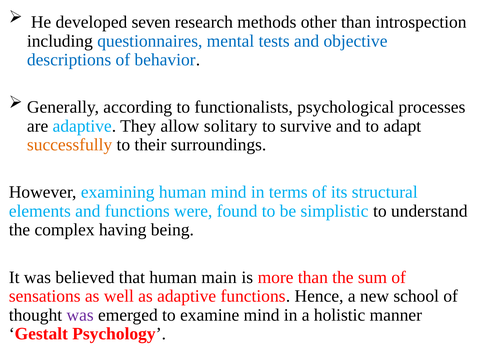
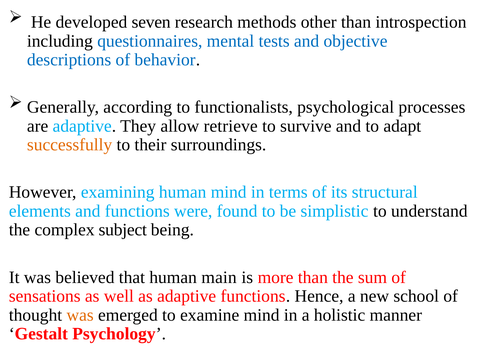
solitary: solitary -> retrieve (231, 126)
having: having -> subject (123, 230)
was colour: purple -> orange (80, 315)
